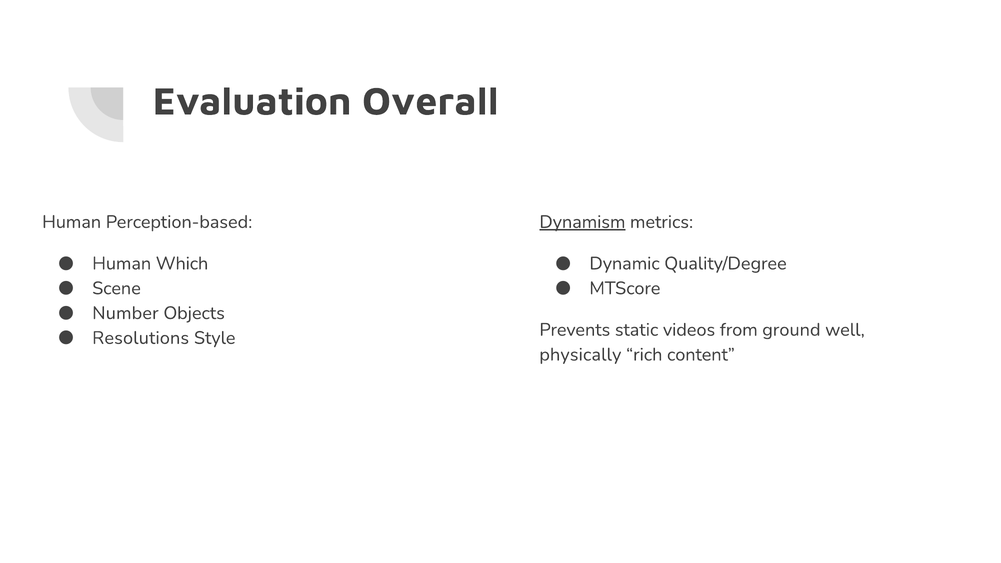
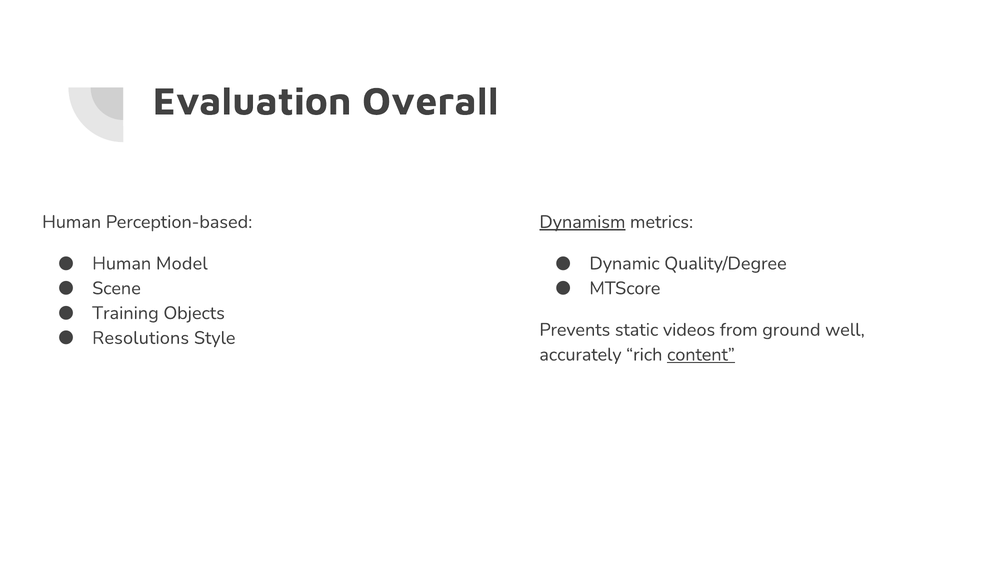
Which: Which -> Model (182, 263)
Number: Number -> Training (125, 313)
physically: physically -> accurately (580, 355)
content underline: none -> present (701, 355)
